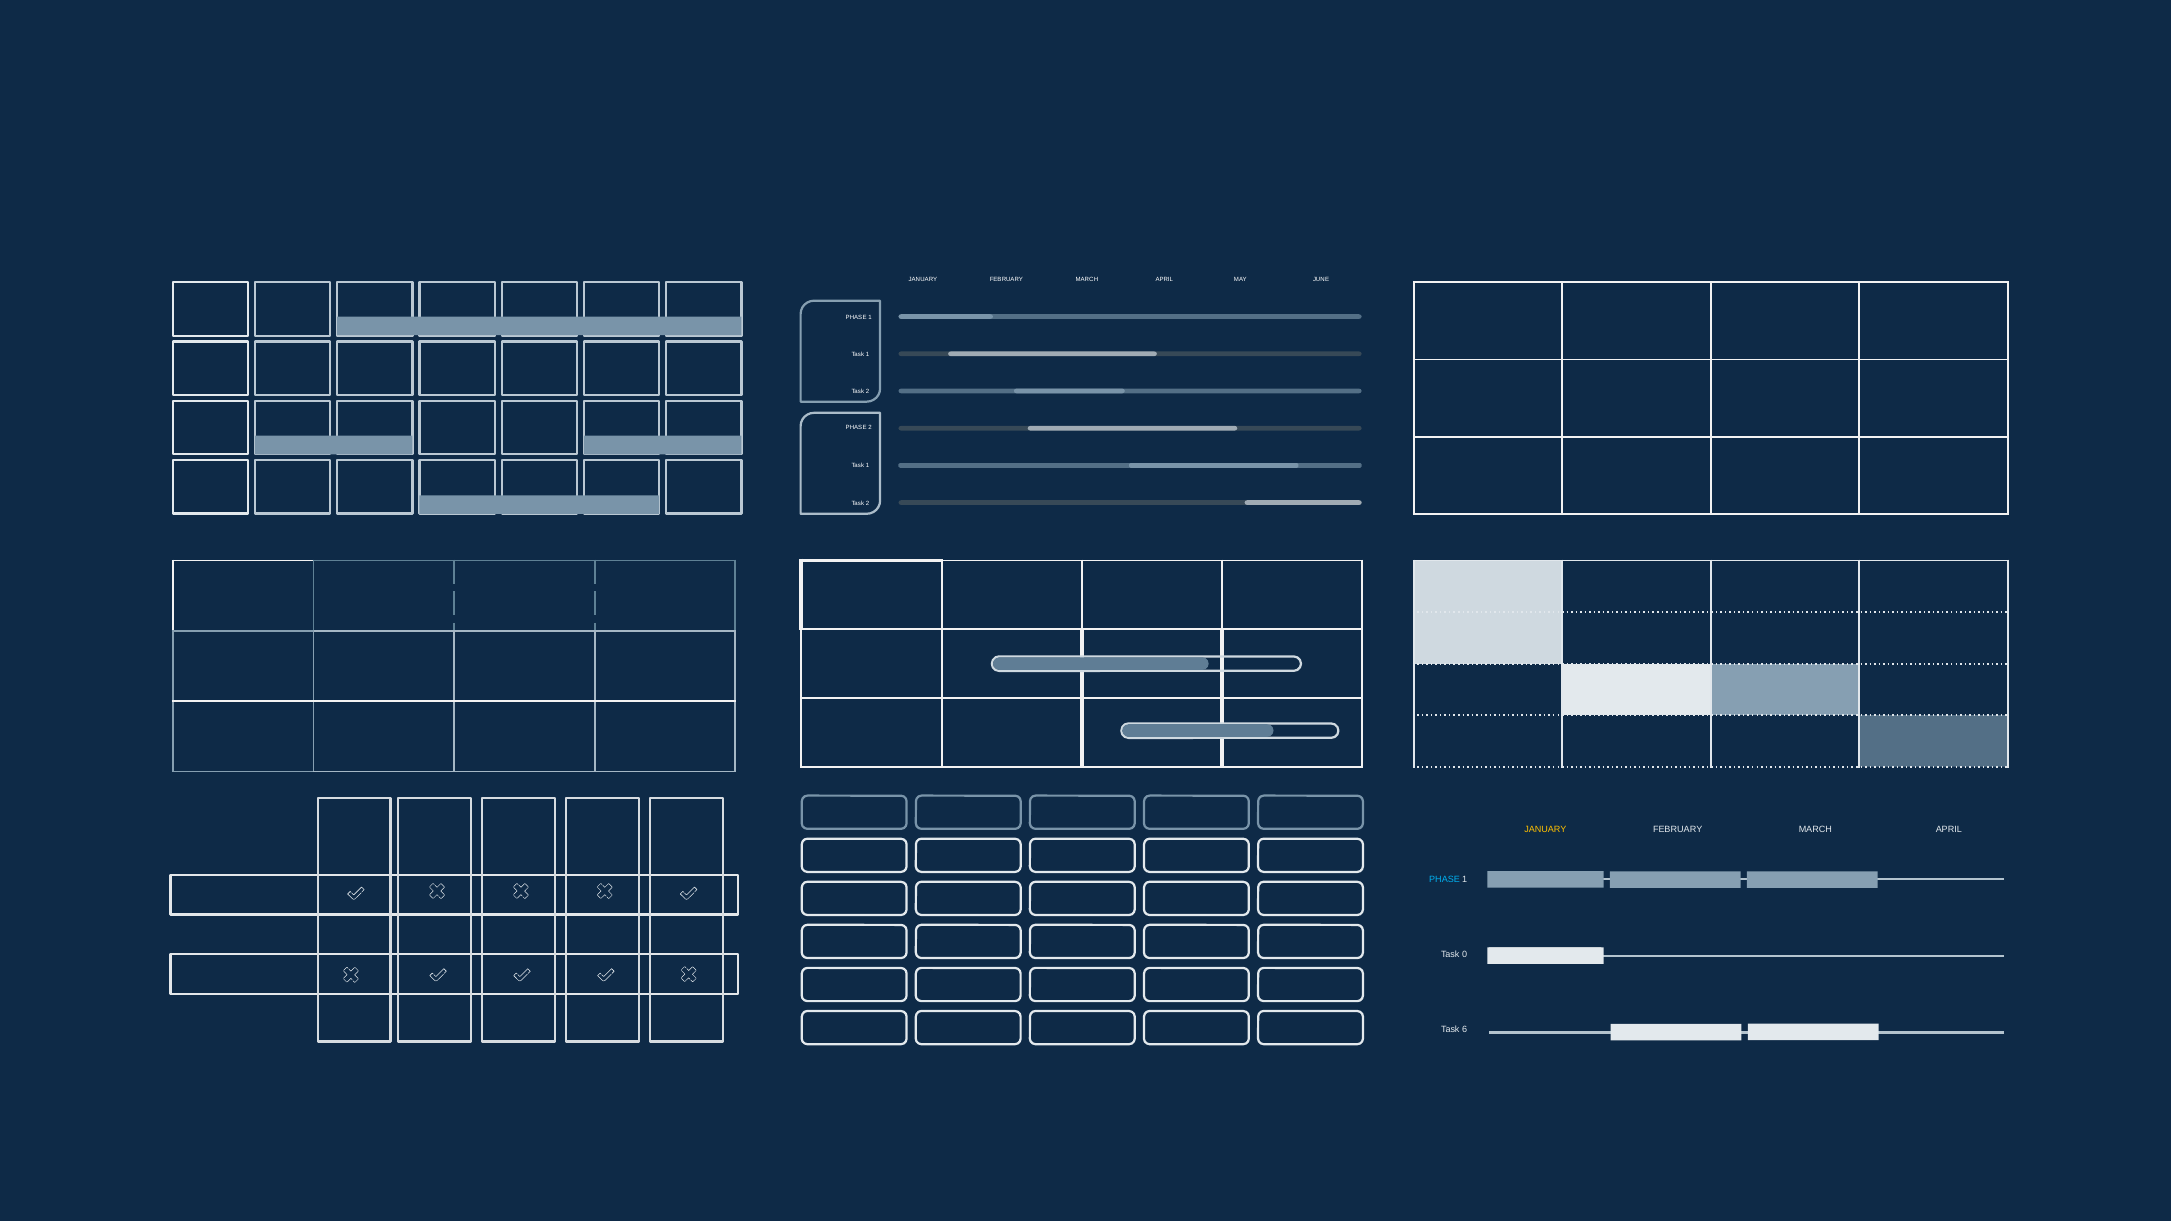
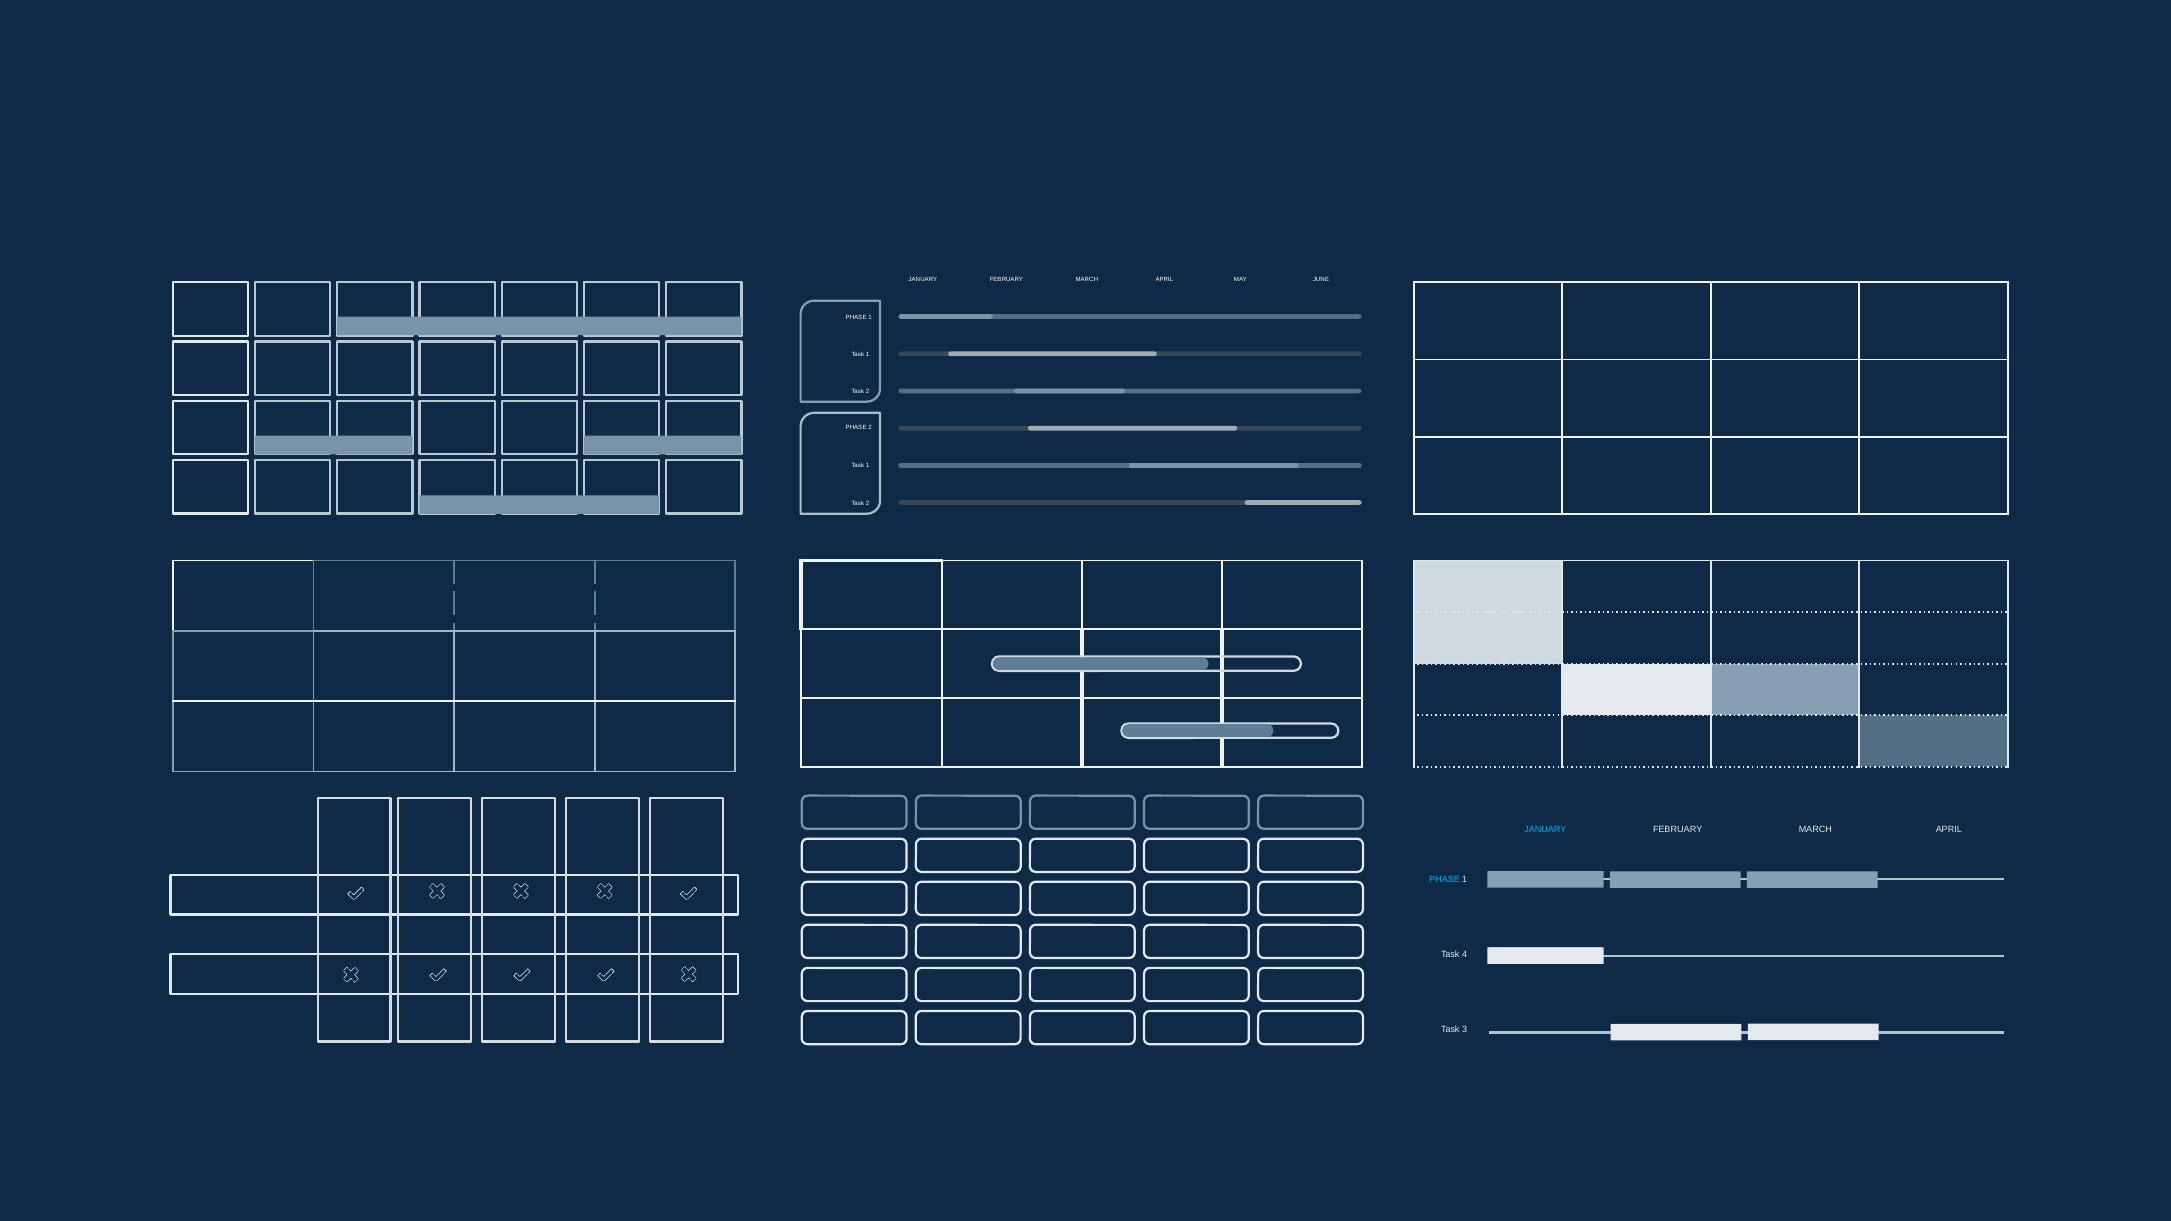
JANUARY colour: yellow -> light blue (1545, 830)
0: 0 -> 4 (1465, 955)
6: 6 -> 3 (1465, 1030)
